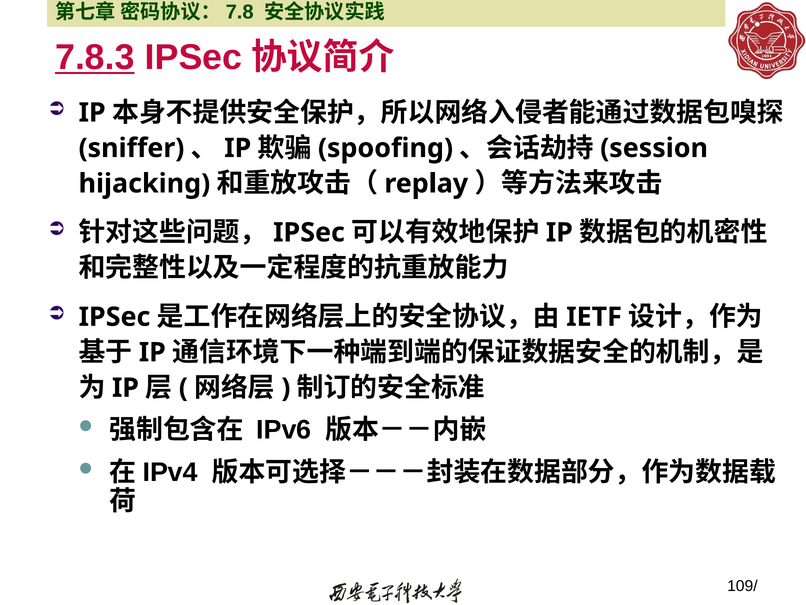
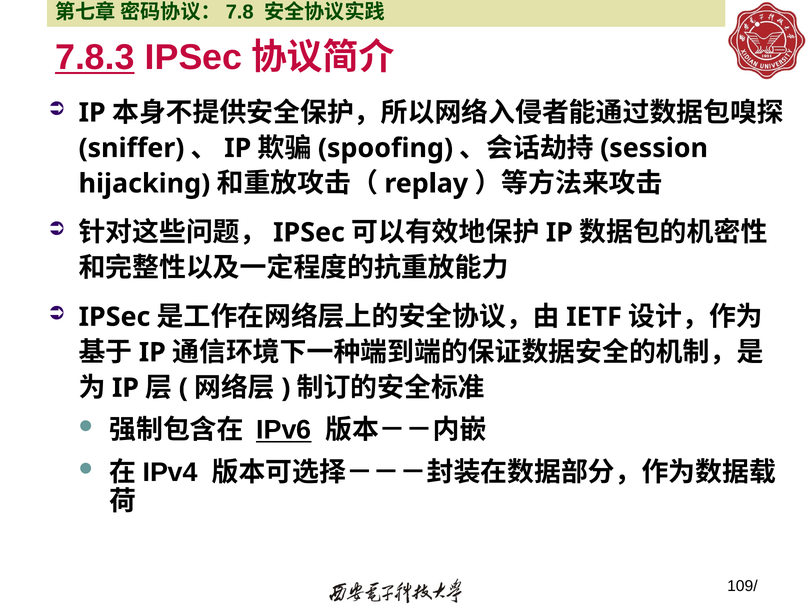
IPv6 underline: none -> present (284, 430)
